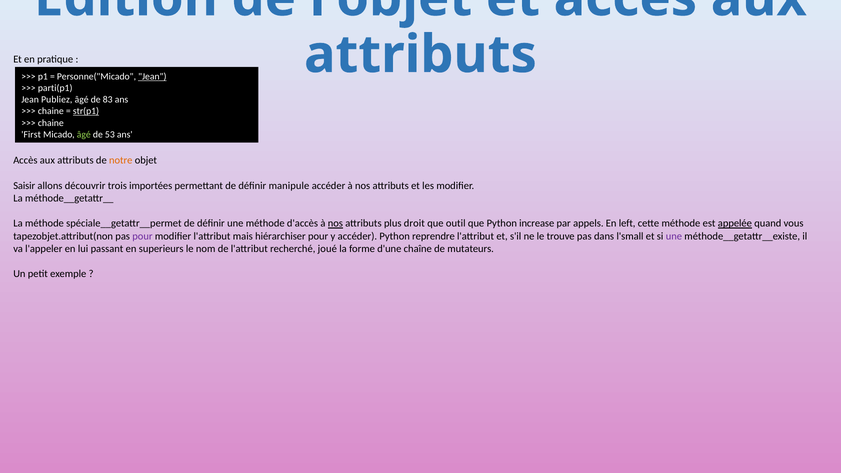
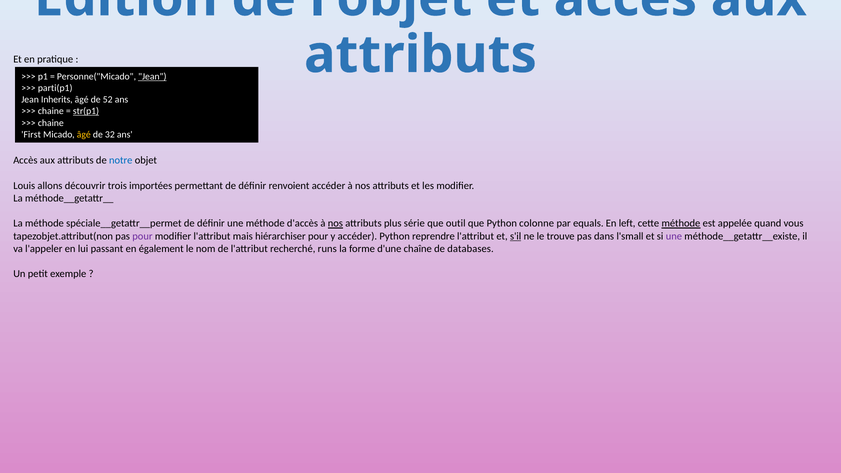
Publiez: Publiez -> Inherits (57, 100)
83: 83 -> 52 (108, 100)
âgé colour: light green -> yellow (84, 134)
53: 53 -> 32 (110, 134)
notre colour: orange -> blue (121, 160)
Saisir: Saisir -> Louis (24, 186)
manipule: manipule -> renvoient (289, 186)
droit: droit -> série (414, 223)
increase: increase -> colonne (537, 223)
appels: appels -> equals (588, 223)
méthode underline: none -> present (681, 223)
appelée underline: present -> none (735, 223)
s'il underline: none -> present (516, 236)
superieurs: superieurs -> également (161, 249)
joué: joué -> runs (327, 249)
mutateurs: mutateurs -> databases (471, 249)
